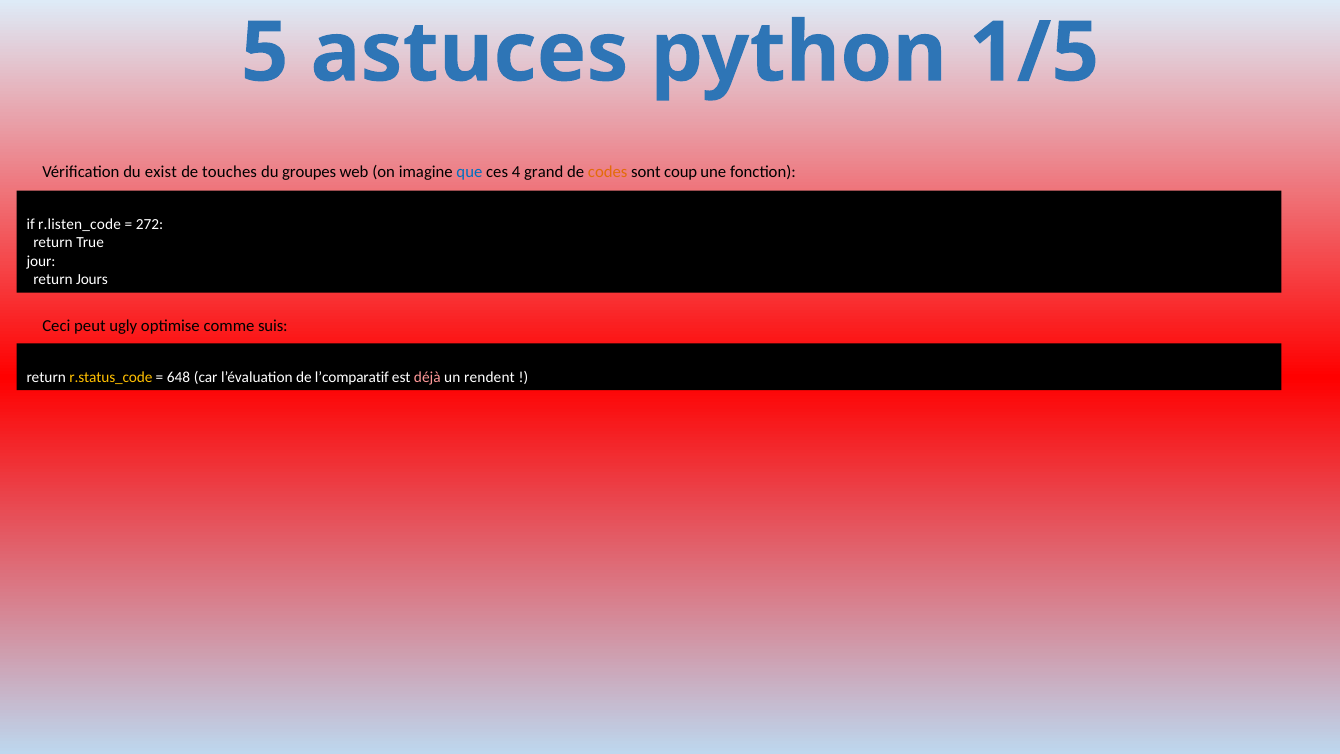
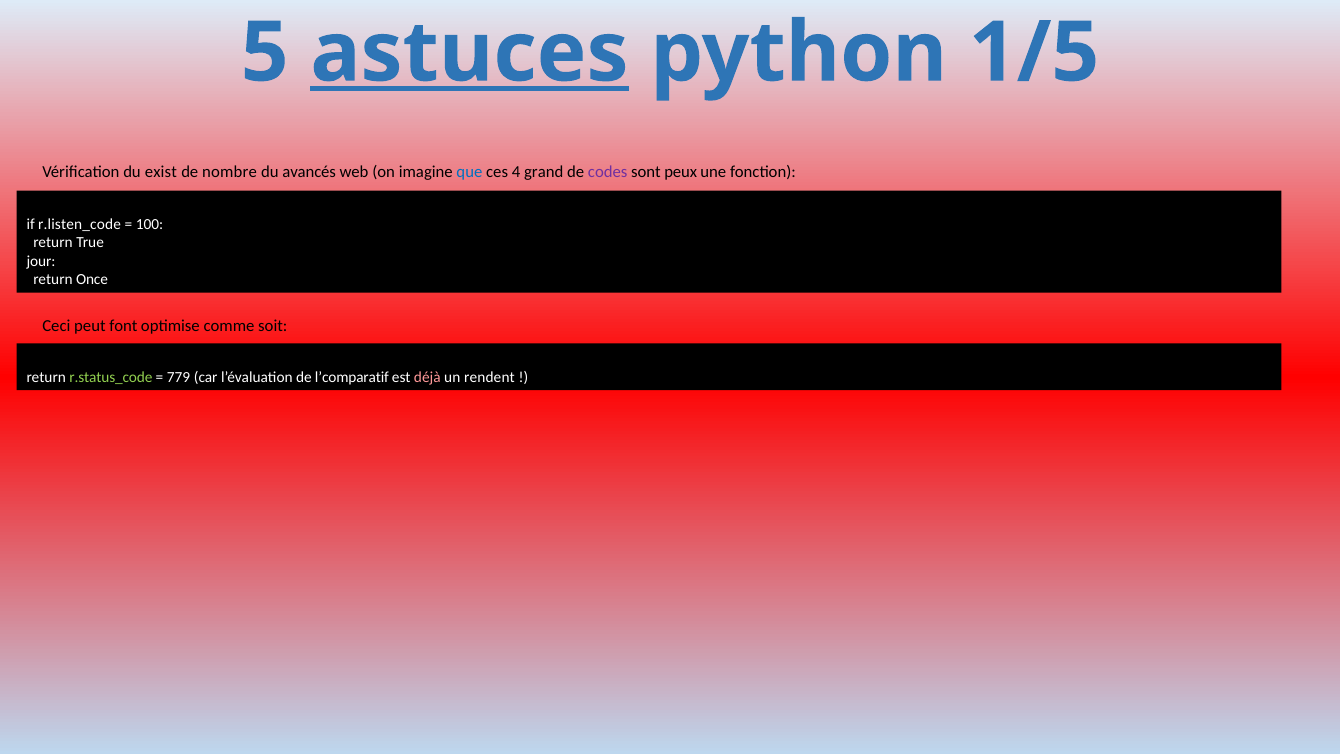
astuces underline: none -> present (469, 53)
touches: touches -> nombre (230, 172)
groupes: groupes -> avancés (309, 172)
codes colour: orange -> purple (608, 172)
coup: coup -> peux (681, 172)
272: 272 -> 100 (149, 224)
Jours: Jours -> Once (92, 279)
ugly: ugly -> font (123, 326)
suis: suis -> soit (273, 326)
r.status_code colour: yellow -> light green (111, 377)
648: 648 -> 779 (179, 377)
